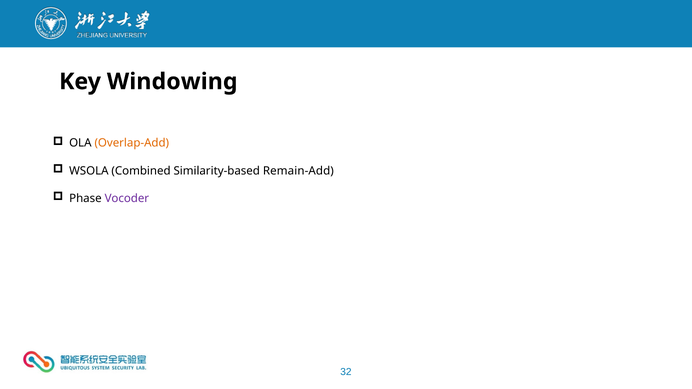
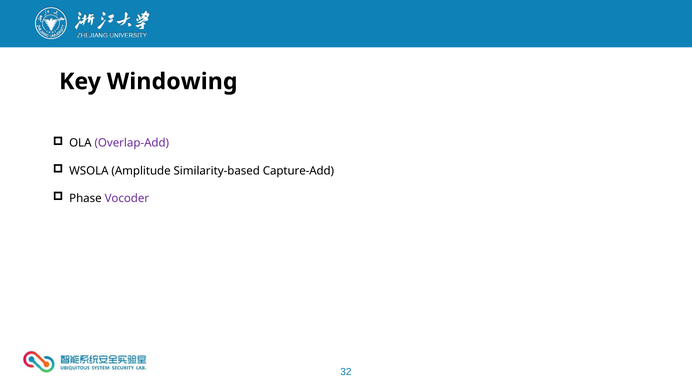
Overlap-Add colour: orange -> purple (132, 143)
Combined: Combined -> Amplitude (141, 171)
Remain-Add: Remain-Add -> Capture-Add (298, 171)
